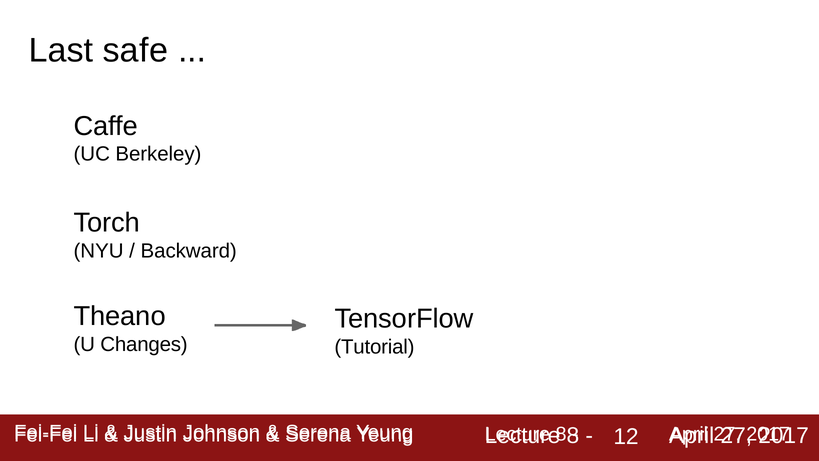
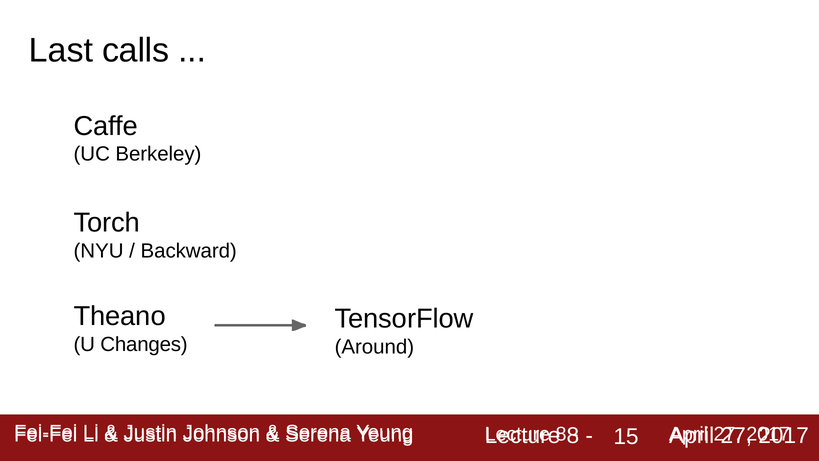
safe: safe -> calls (136, 50)
Tutorial: Tutorial -> Around (374, 347)
12: 12 -> 15 (626, 436)
